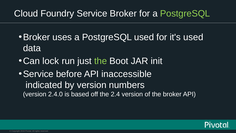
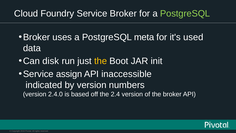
PostgreSQL used: used -> meta (144, 37)
lock: lock -> disk (51, 61)
the colour: light green -> yellow (101, 61)
before: before -> assign (69, 74)
